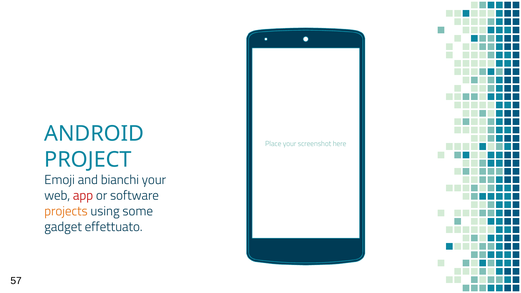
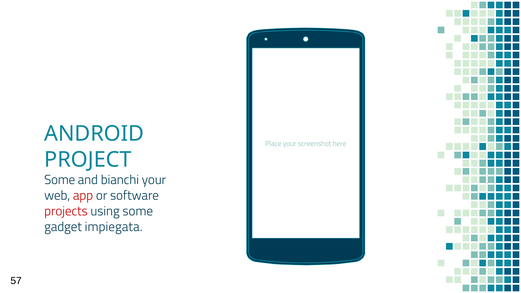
Emoji: Emoji -> Some (60, 180)
projects colour: orange -> red (66, 211)
effettuato: effettuato -> impiegata (114, 227)
